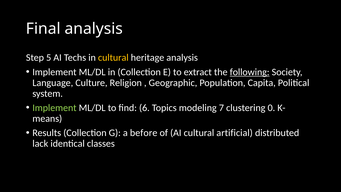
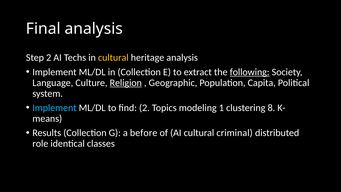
Step 5: 5 -> 2 (49, 58)
Religion underline: none -> present (126, 83)
Implement colour: light green -> light blue (54, 108)
find 6: 6 -> 2 (144, 108)
7: 7 -> 1 (221, 108)
0: 0 -> 8 (271, 108)
artificial: artificial -> criminal (235, 133)
lack: lack -> role (40, 144)
